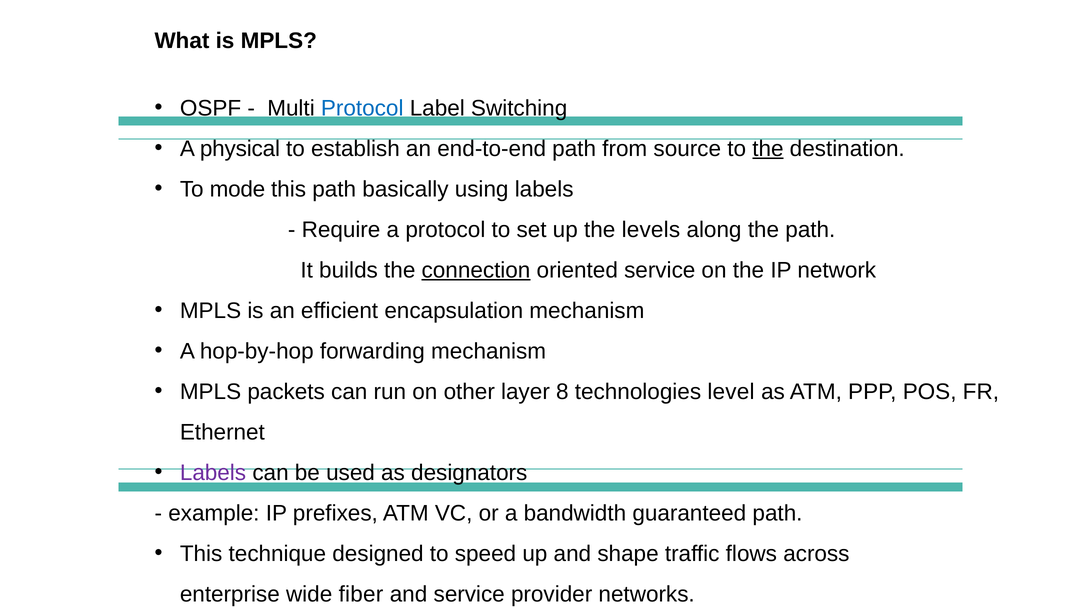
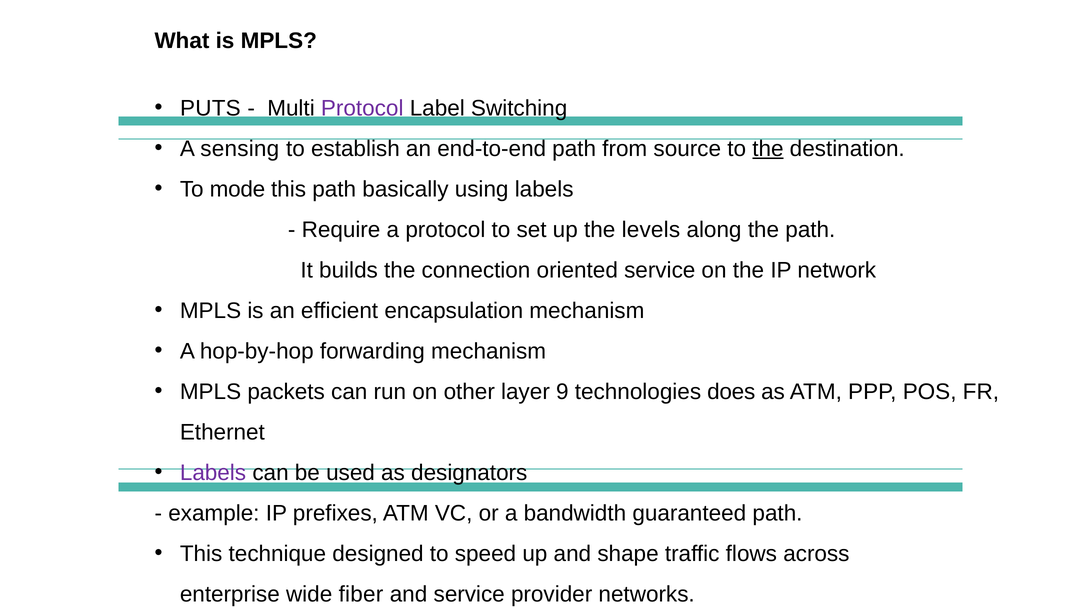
OSPF: OSPF -> PUTS (210, 108)
Protocol colour: blue -> purple (362, 108)
physical: physical -> sensing (240, 149)
connection underline: present -> none (476, 270)
8: 8 -> 9 (562, 392)
level: level -> does (731, 392)
